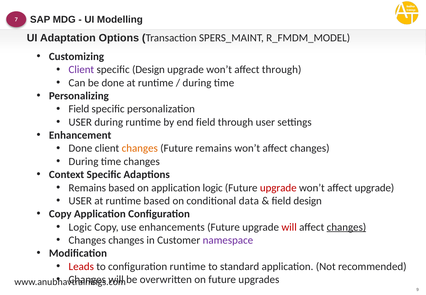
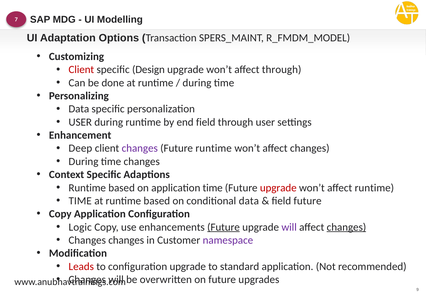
Client colour: purple -> red (81, 70)
Field: Field -> Data (79, 109)
Done: Done -> Deep (80, 148)
changes colour: orange -> purple (140, 148)
Future remains: remains -> runtime (214, 148)
Remains: Remains -> Runtime (87, 188)
application logic: logic -> time (213, 188)
affect upgrade: upgrade -> runtime (374, 188)
USER: USER -> TIME (80, 201)
field design: design -> future (308, 201)
Future underline: none -> present (224, 227)
will colour: red -> purple (289, 227)
configuration runtime: runtime -> upgrade (188, 266)
